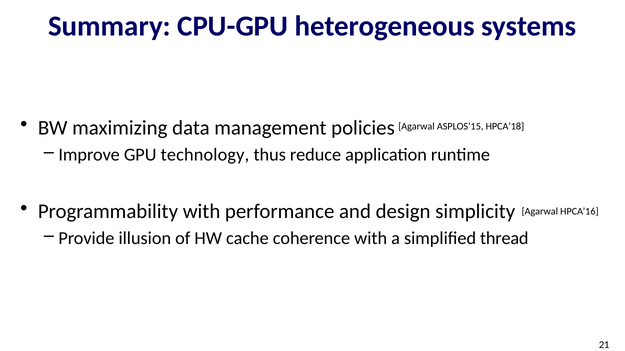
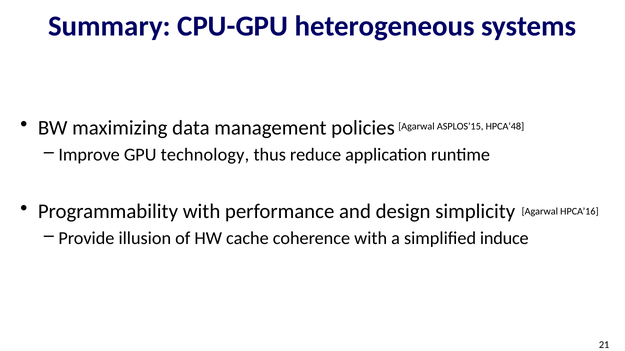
HPCA’18: HPCA’18 -> HPCA’48 (505, 126)
thread: thread -> induce (504, 239)
